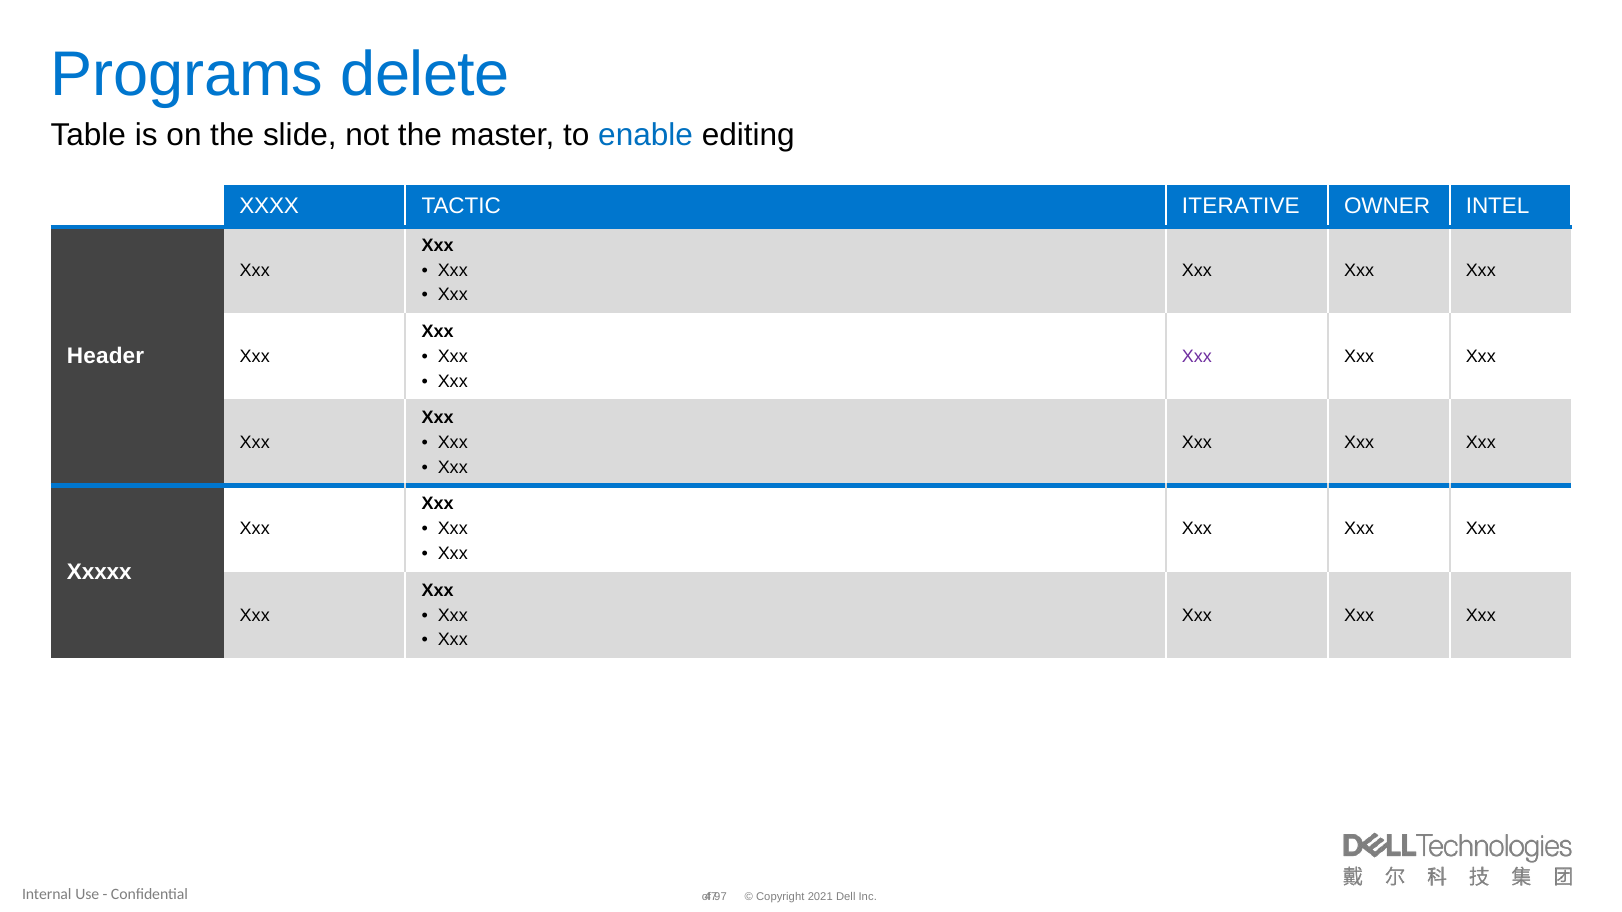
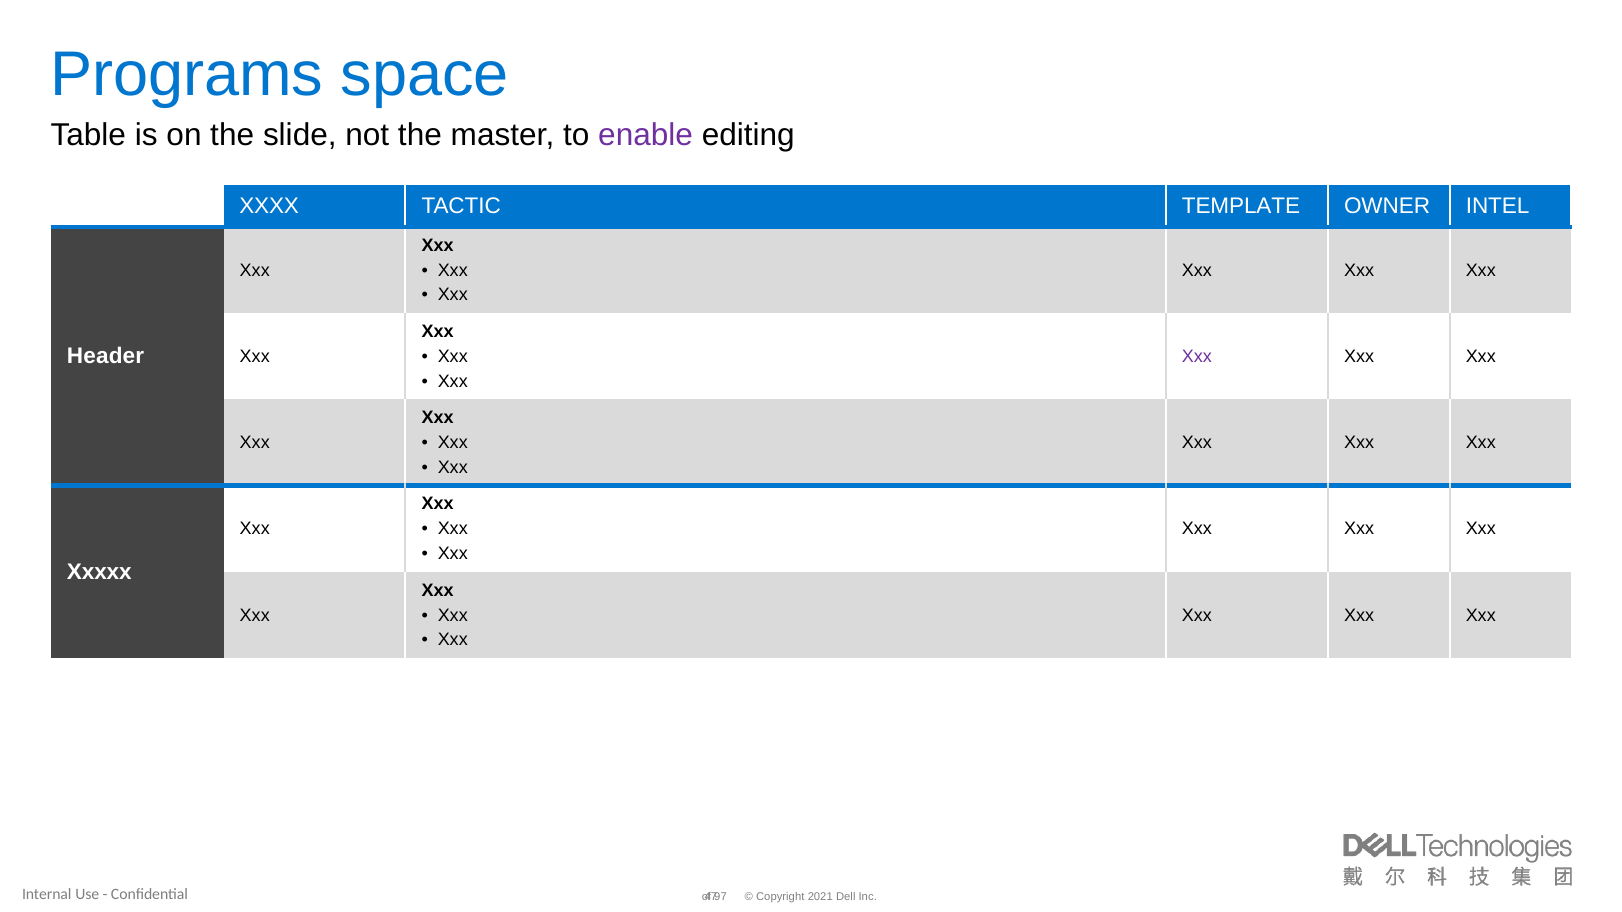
delete: delete -> space (425, 74)
enable colour: blue -> purple (646, 135)
ITERATIVE: ITERATIVE -> TEMPLATE (1241, 206)
